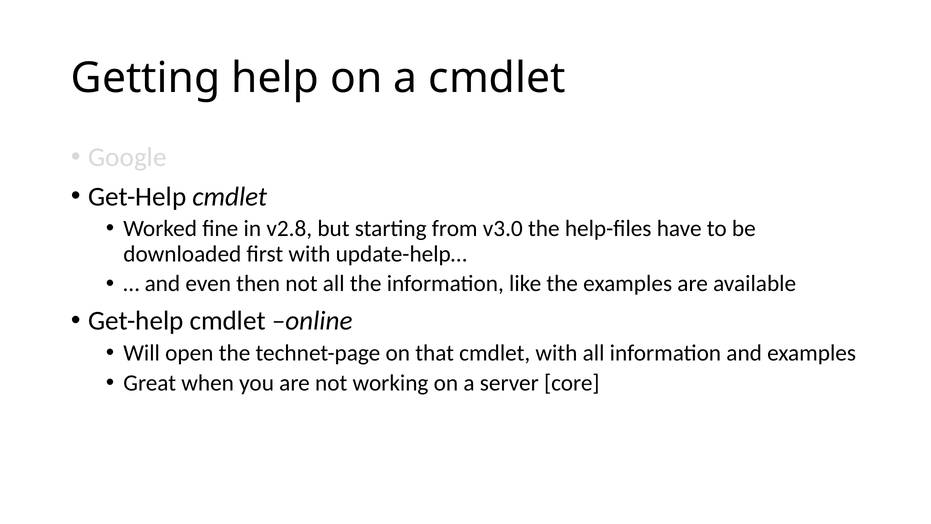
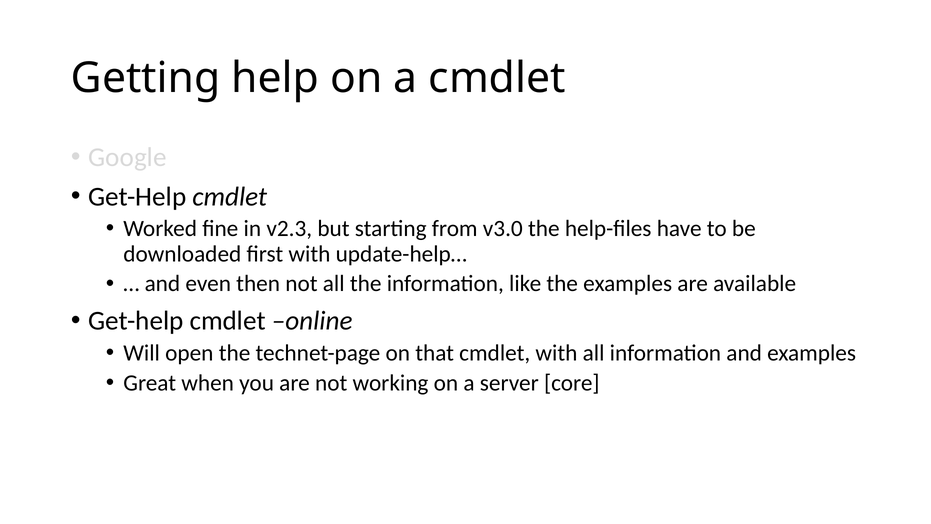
v2.8: v2.8 -> v2.3 (289, 229)
